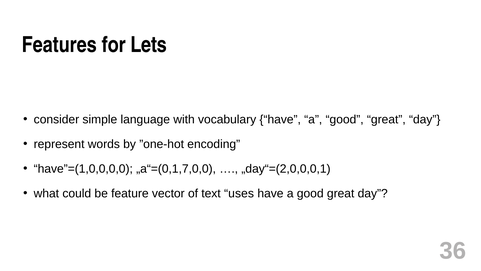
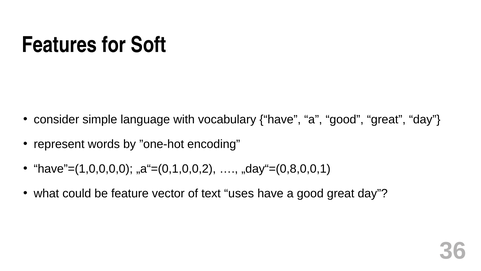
Lets: Lets -> Soft (149, 45)
„a“=(0,1,7,0,0: „a“=(0,1,7,0,0 -> „a“=(0,1,0,0,2 (176, 169)
„day“=(2,0,0,0,1: „day“=(2,0,0,0,1 -> „day“=(0,8,0,0,1 (286, 169)
